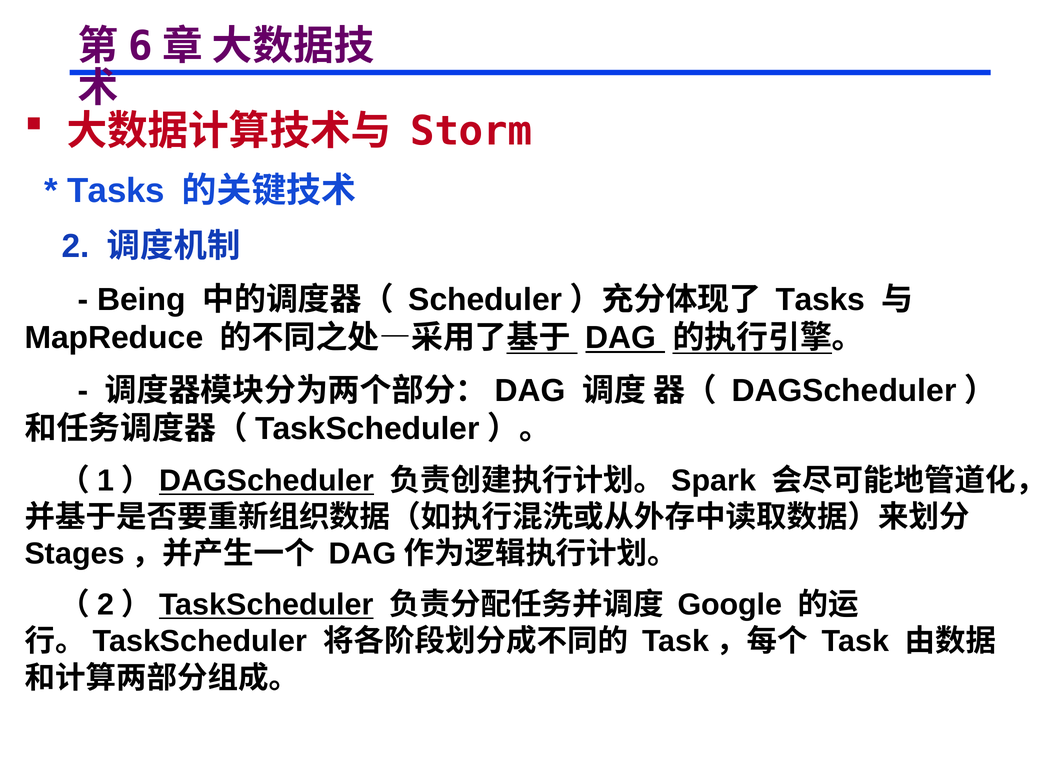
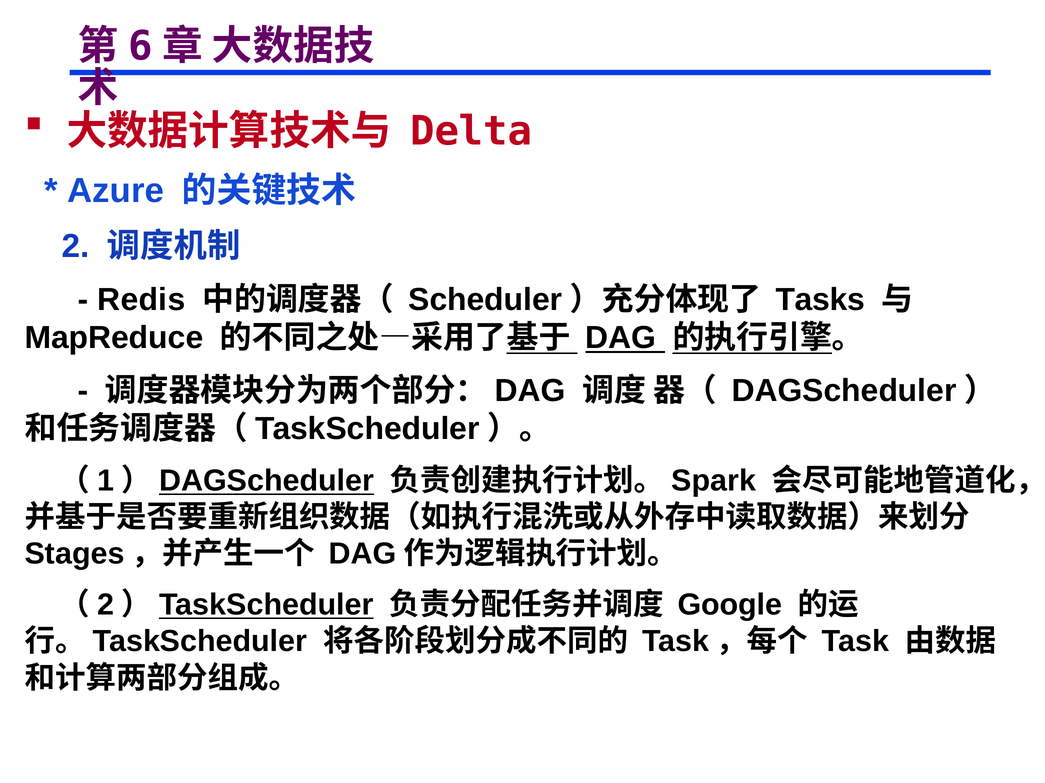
Storm: Storm -> Delta (471, 132)
Tasks: Tasks -> Azure (116, 191)
Being: Being -> Redis (141, 300)
